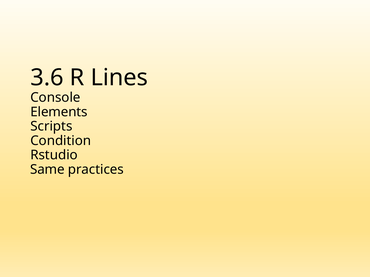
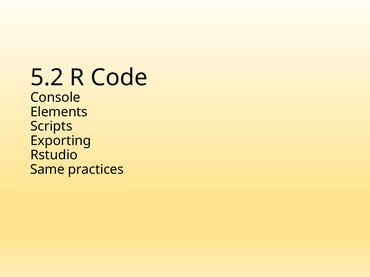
3.6: 3.6 -> 5.2 (47, 78)
Lines: Lines -> Code (119, 78)
Condition: Condition -> Exporting (61, 141)
